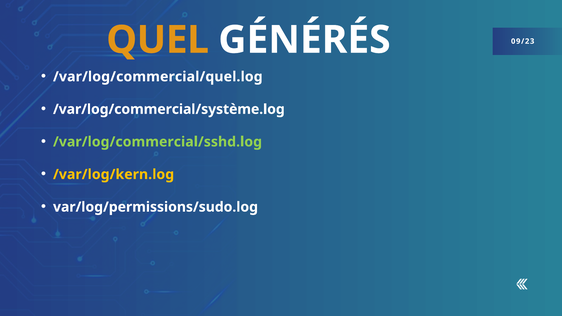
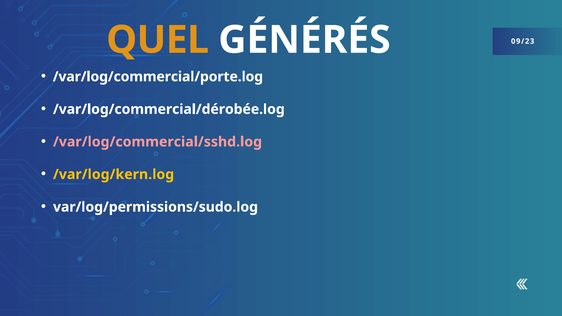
/var/log/commercial/quel.log: /var/log/commercial/quel.log -> /var/log/commercial/porte.log (158, 77)
/var/log/commercial/système.log: /var/log/commercial/système.log -> /var/log/commercial/dérobée.log (169, 109)
/var/log/commercial/sshd.log colour: light green -> pink (158, 142)
